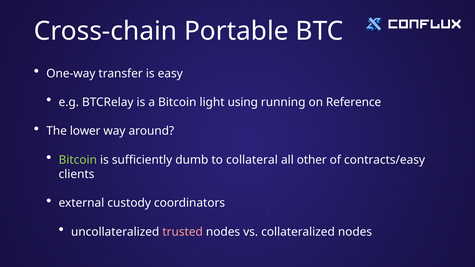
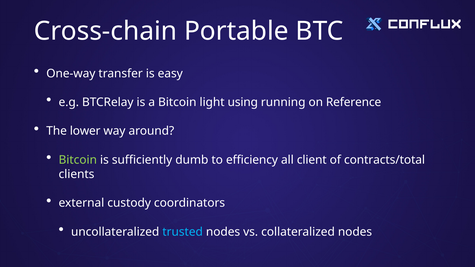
collateral: collateral -> efficiency (252, 160)
other: other -> client (312, 160)
contracts/easy: contracts/easy -> contracts/total (385, 160)
trusted colour: pink -> light blue (183, 232)
